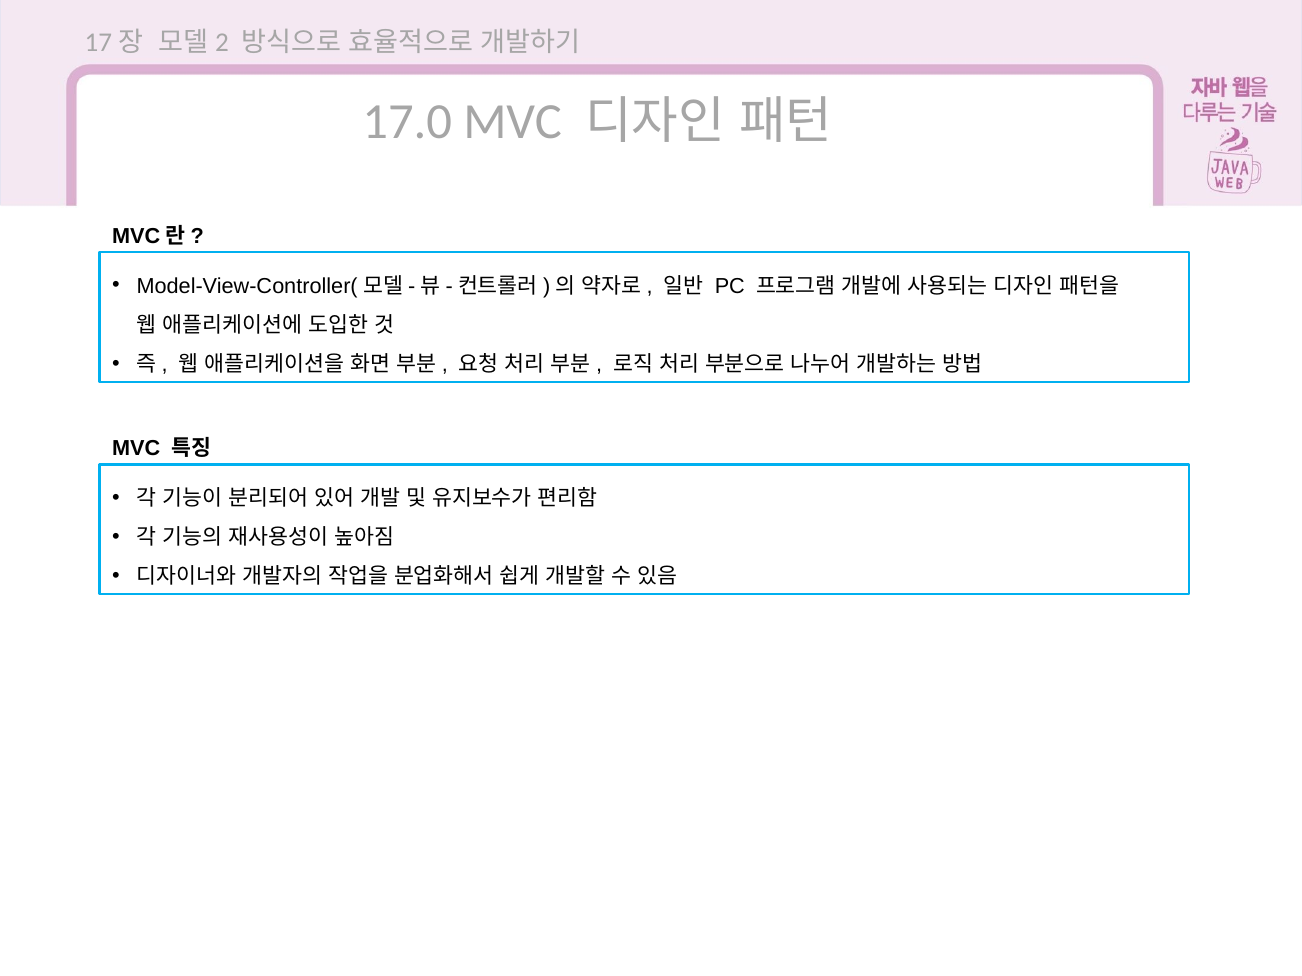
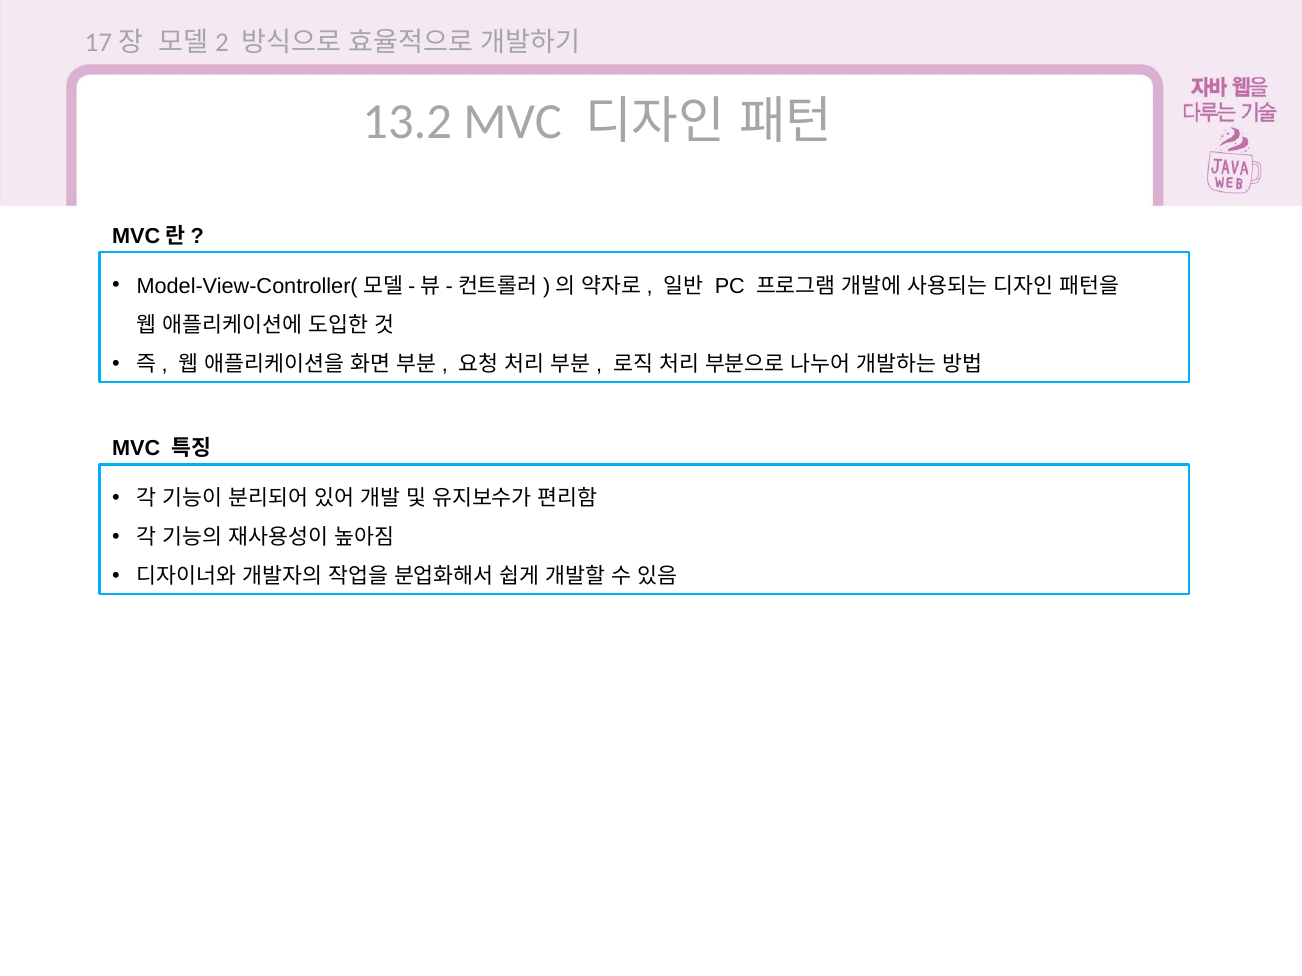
17.0: 17.0 -> 13.2 (407, 122)
